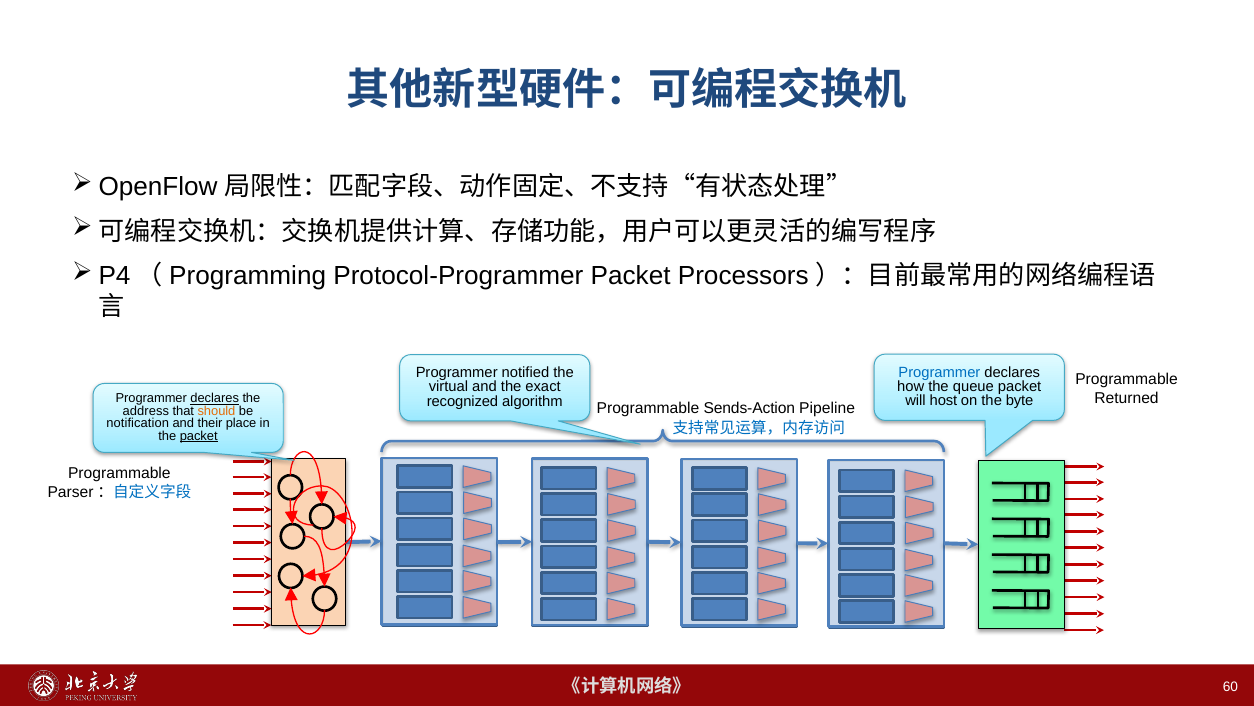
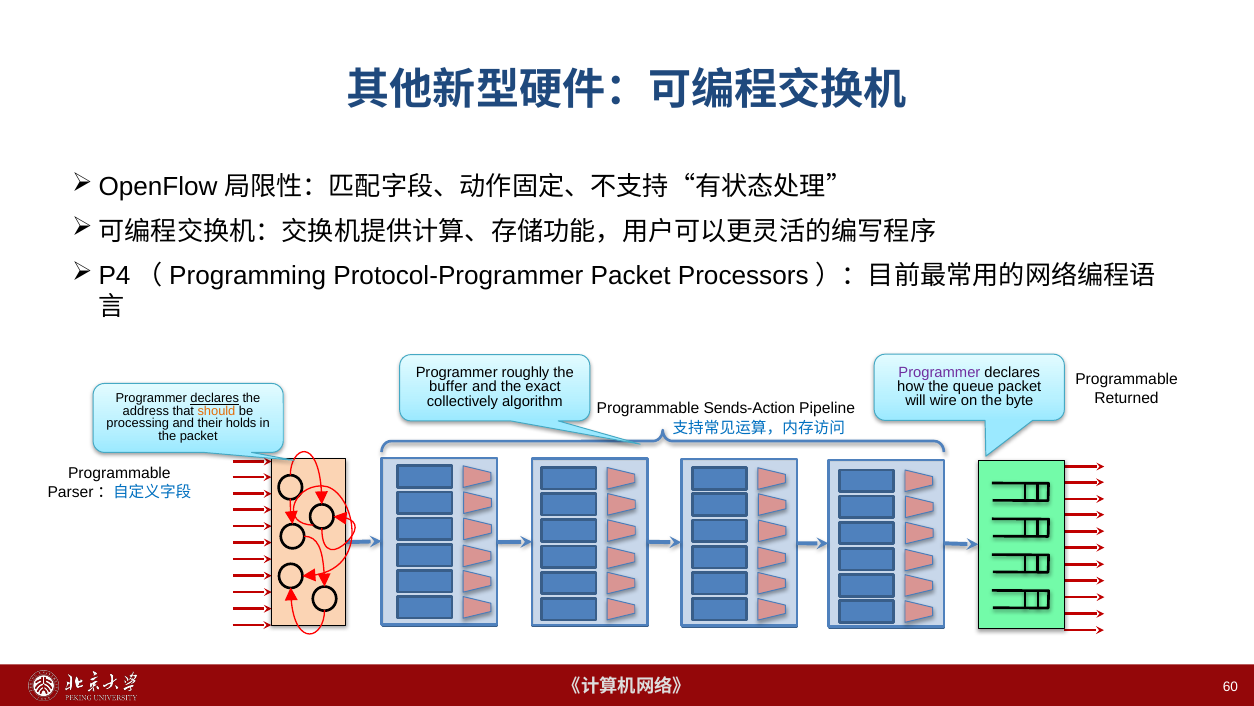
Programmer colour: blue -> purple (939, 372)
notified: notified -> roughly (526, 373)
virtual: virtual -> buffer (448, 387)
host: host -> wire (943, 400)
recognized: recognized -> collectively (462, 401)
notification: notification -> processing (138, 423)
place: place -> holds (241, 423)
packet underline: present -> none (199, 436)
